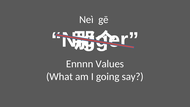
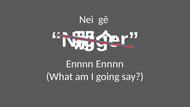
Ennnn Values: Values -> Ennnn (110, 64)
